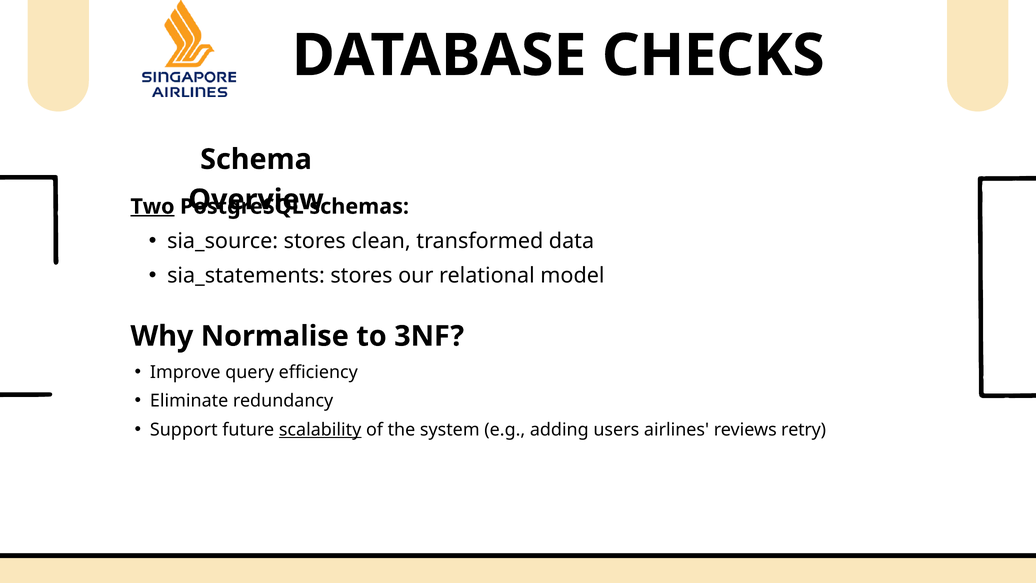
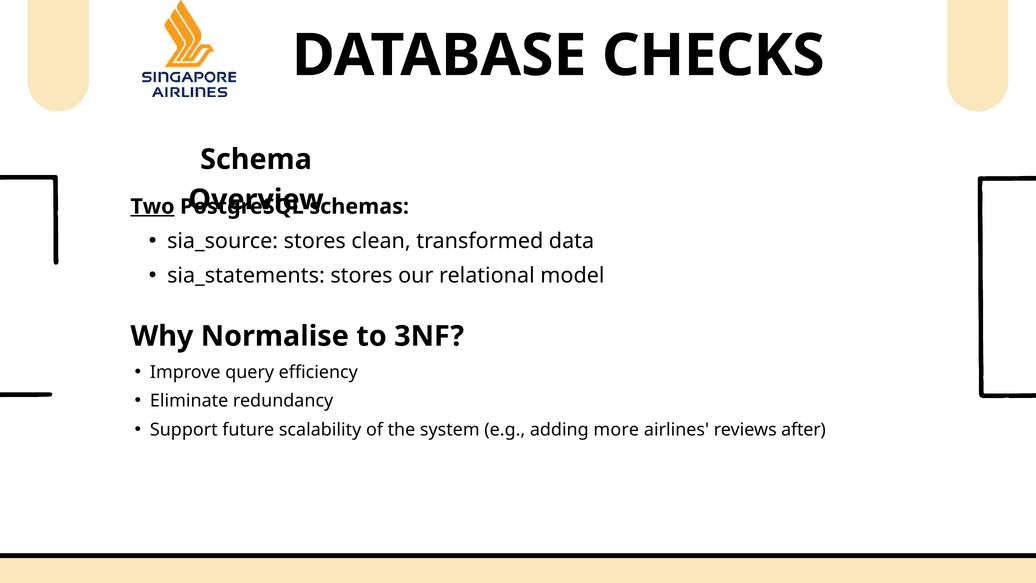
scalability underline: present -> none (320, 429)
users: users -> more (616, 429)
retry: retry -> after (804, 429)
